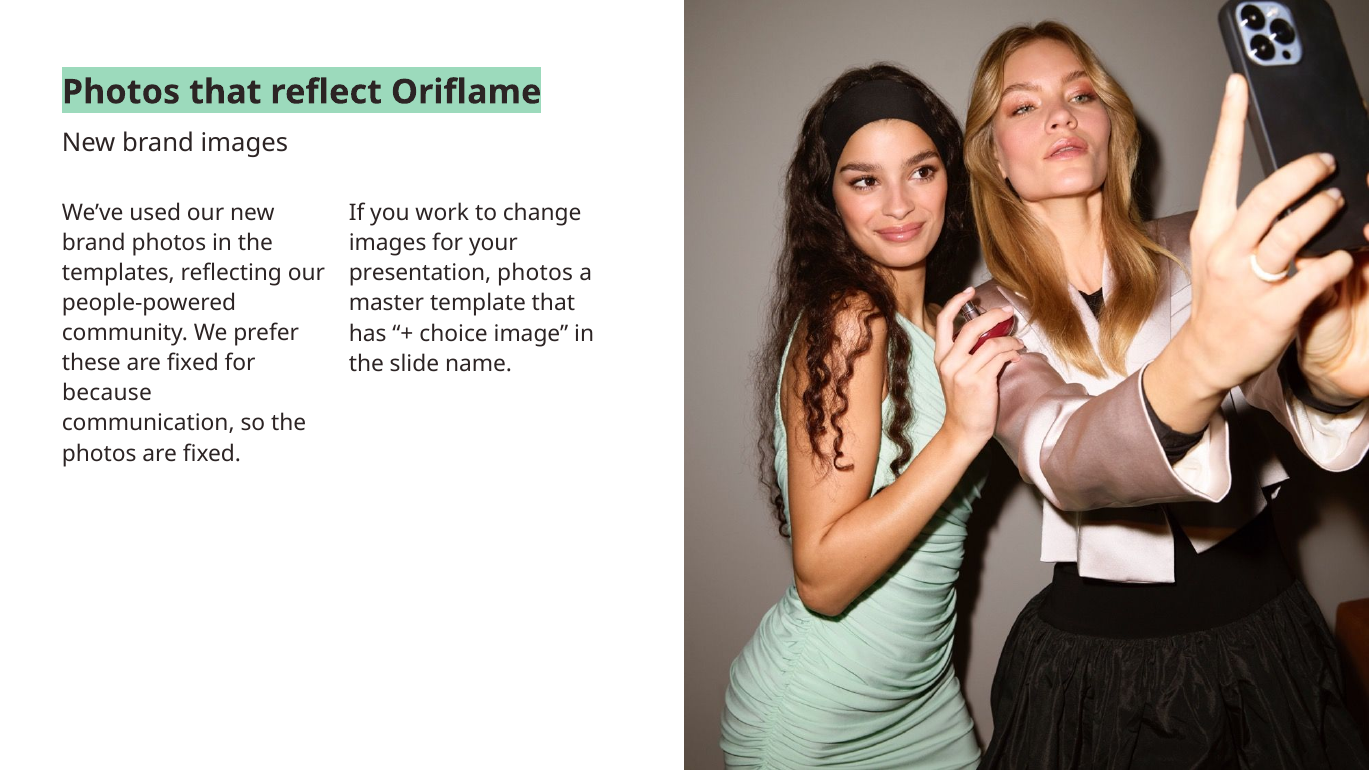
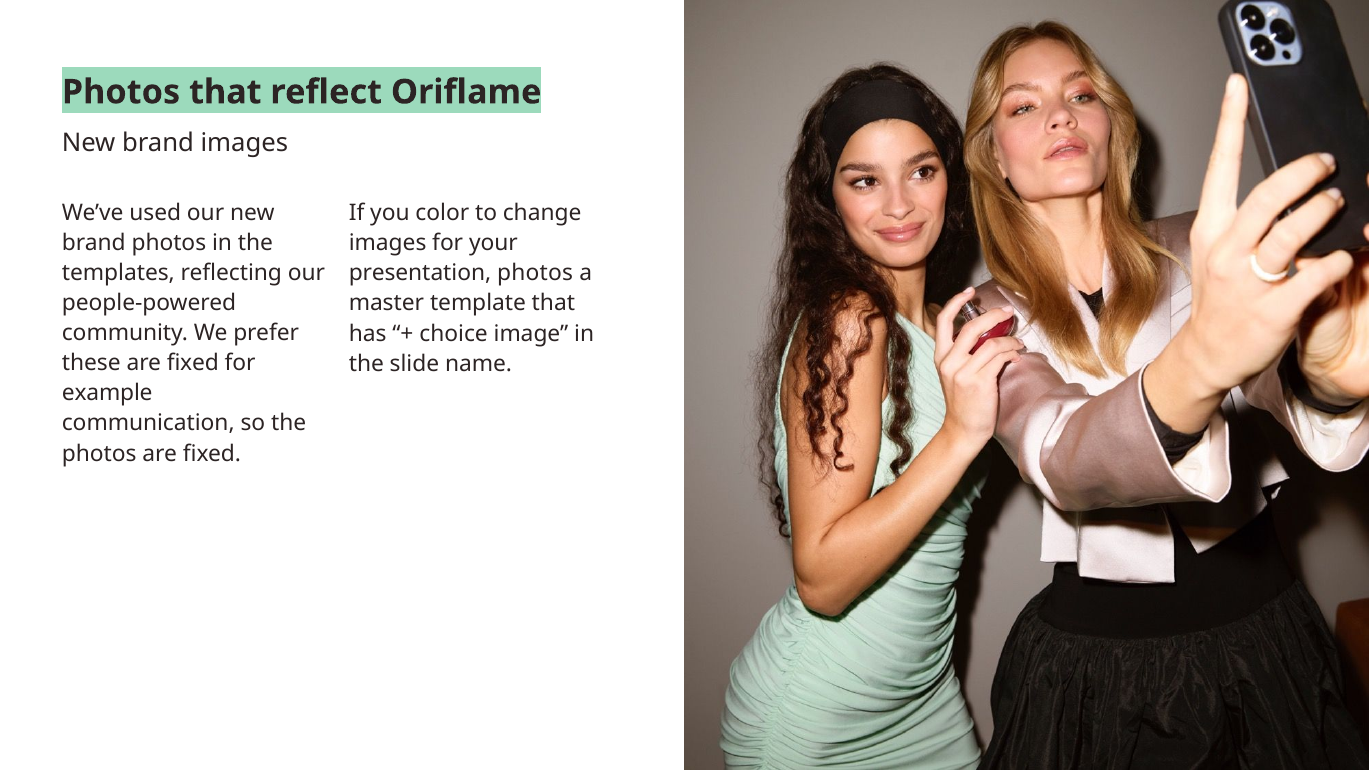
work: work -> color (442, 213)
because: because -> example (107, 393)
